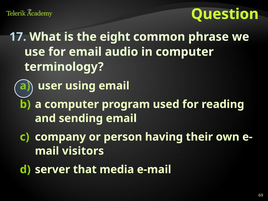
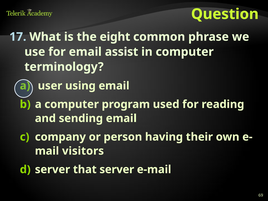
audio: audio -> assist (122, 52)
that media: media -> server (117, 169)
